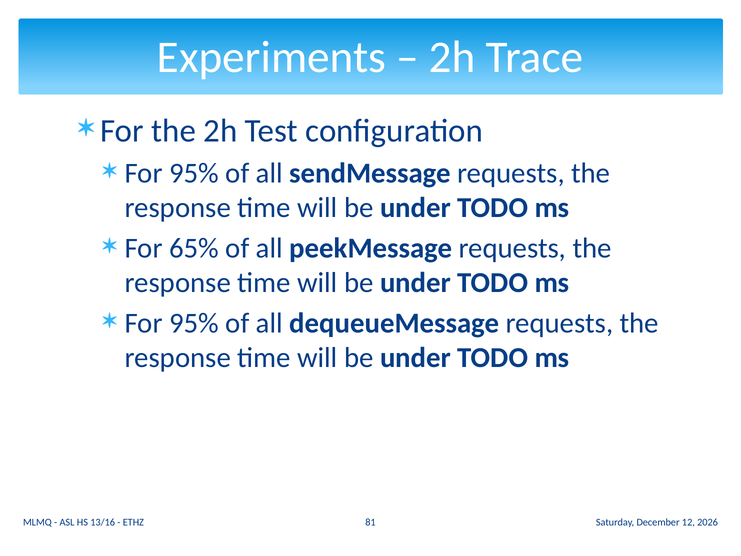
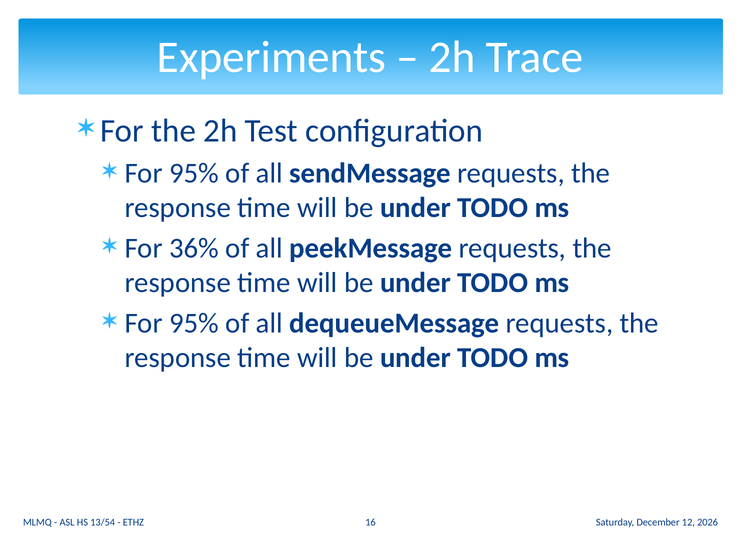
65%: 65% -> 36% (194, 248)
13/16: 13/16 -> 13/54 (103, 522)
81: 81 -> 16 (370, 522)
